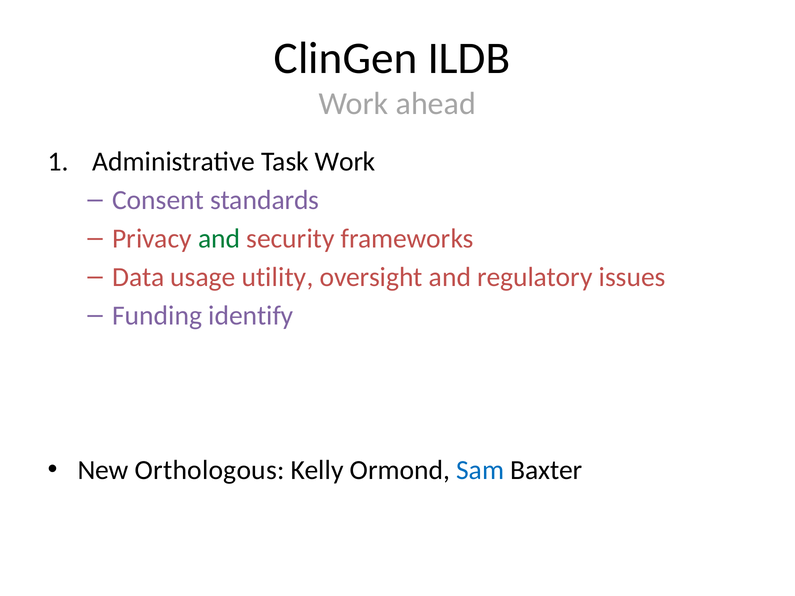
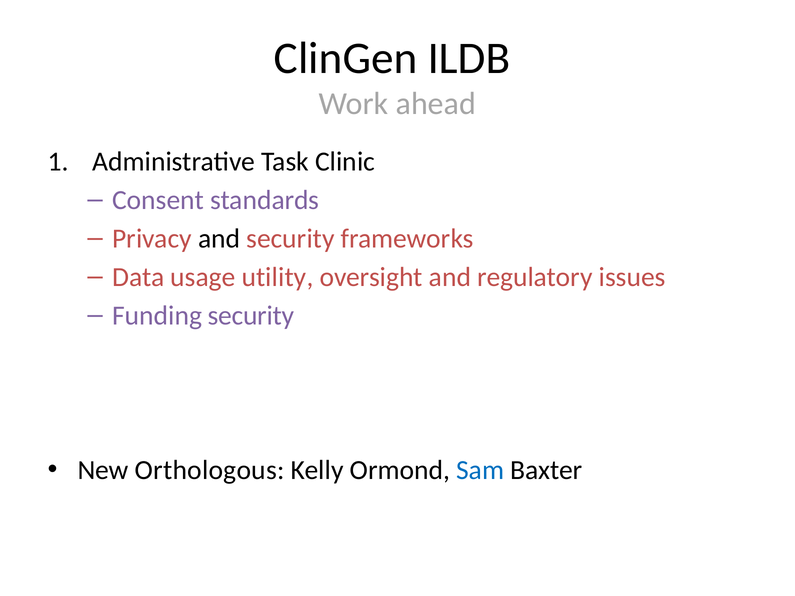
Task Work: Work -> Clinic (345, 162)
and colour: green -> black (219, 239)
Funding identify: identify -> security (251, 316)
